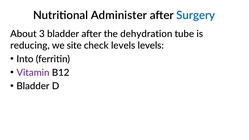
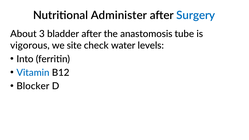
dehydration: dehydration -> anastomosis (146, 34)
reducing: reducing -> vigorous (30, 46)
check levels: levels -> water (123, 46)
Vitamin colour: purple -> blue (33, 73)
Bladder: Bladder -> Blocker (33, 86)
